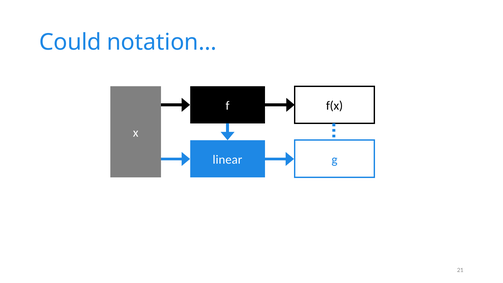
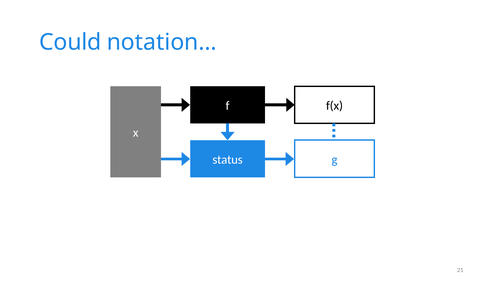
linear: linear -> status (228, 160)
